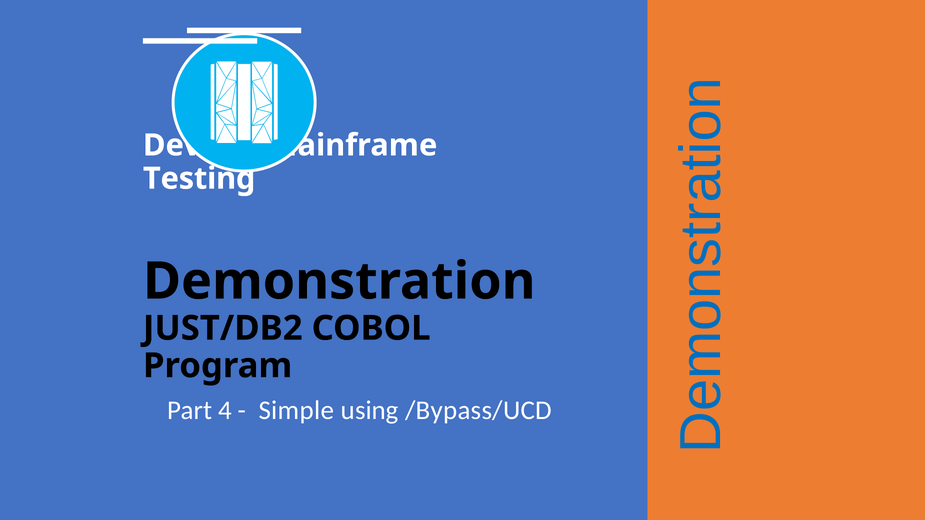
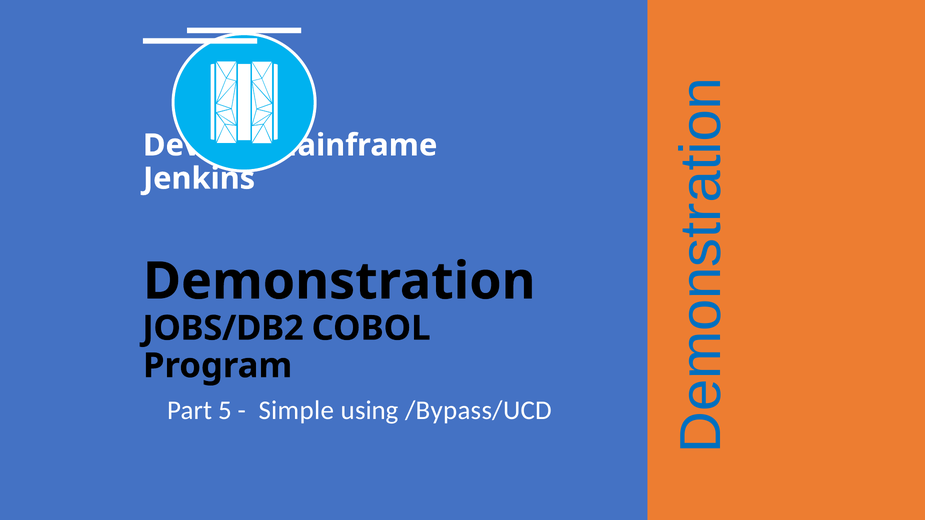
Testing: Testing -> Jenkins (199, 179)
JUST/DB2: JUST/DB2 -> JOBS/DB2 (223, 328)
4: 4 -> 5 (225, 411)
